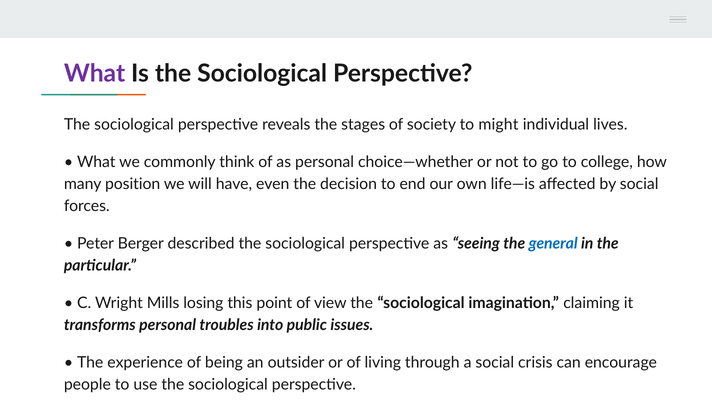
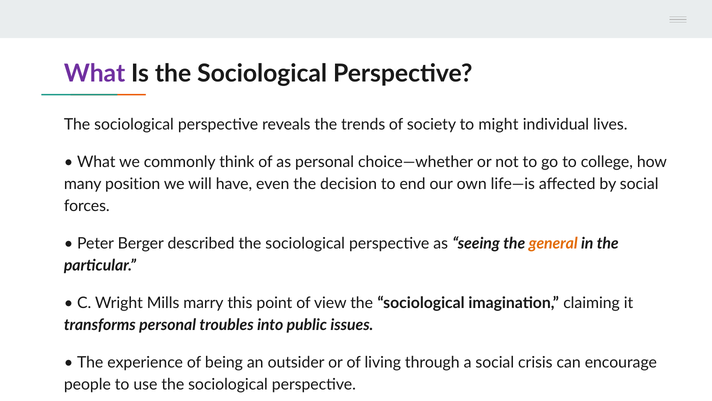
stages: stages -> trends (363, 124)
general colour: blue -> orange (553, 243)
losing: losing -> marry (203, 303)
